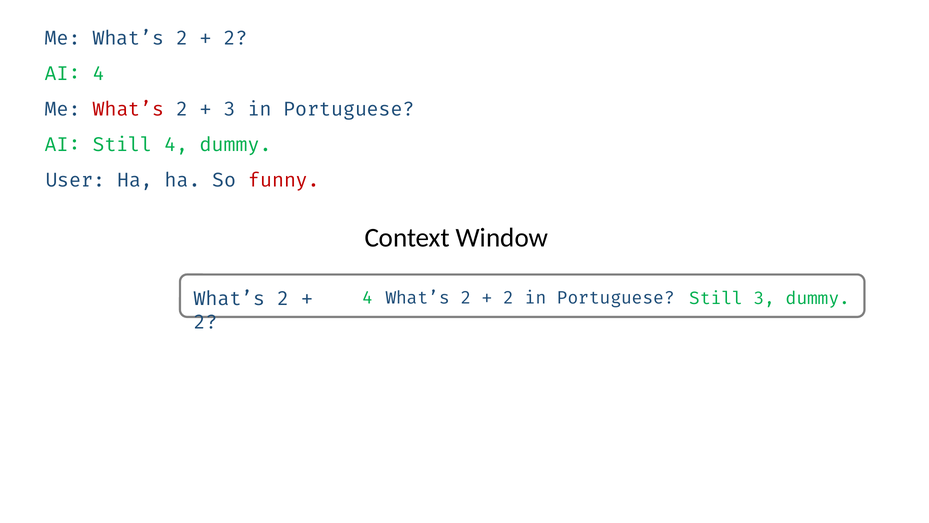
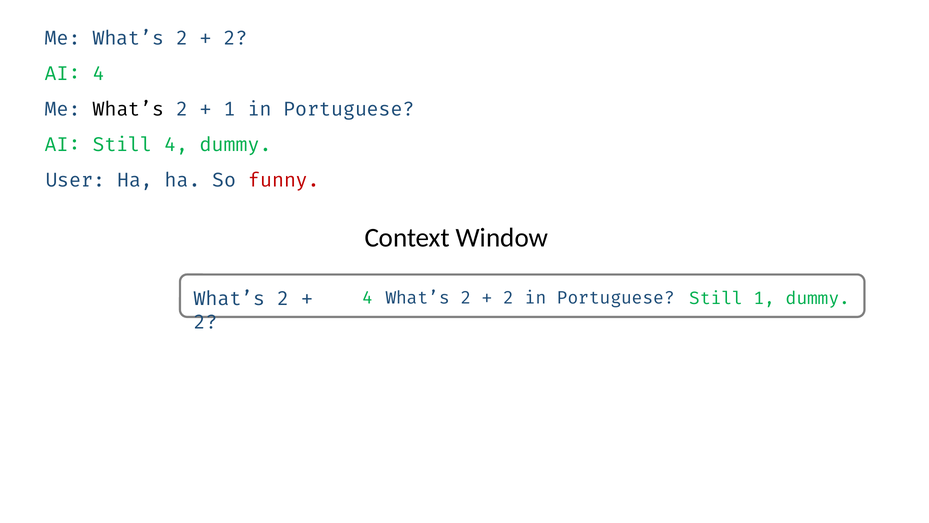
What’s colour: red -> black (128, 109)
3: 3 -> 1 (230, 109)
Still 3: 3 -> 1 (764, 298)
